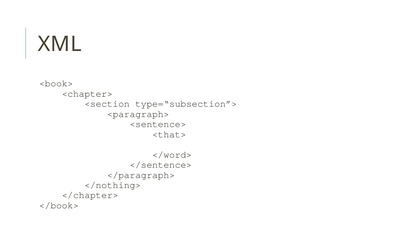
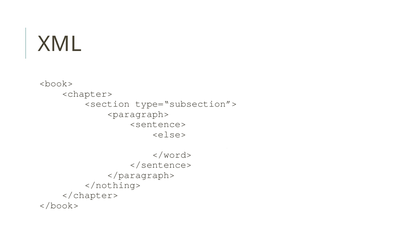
<that>: <that> -> <else> (169, 135)
